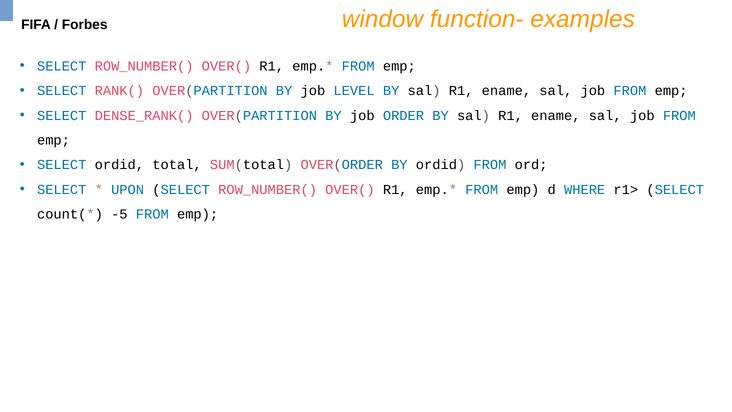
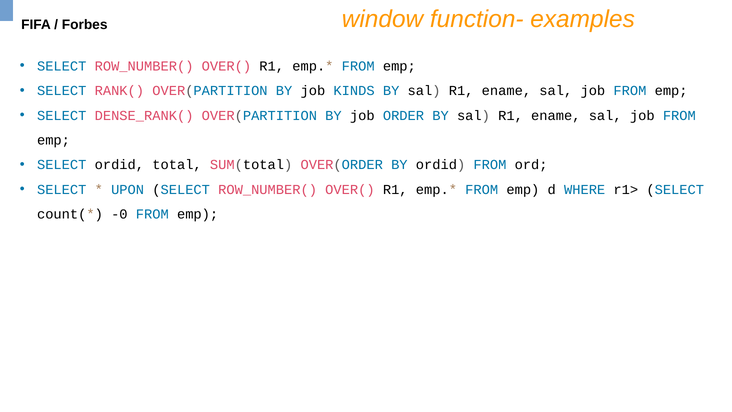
LEVEL: LEVEL -> KINDS (354, 91)
-5: -5 -> -0 (119, 214)
